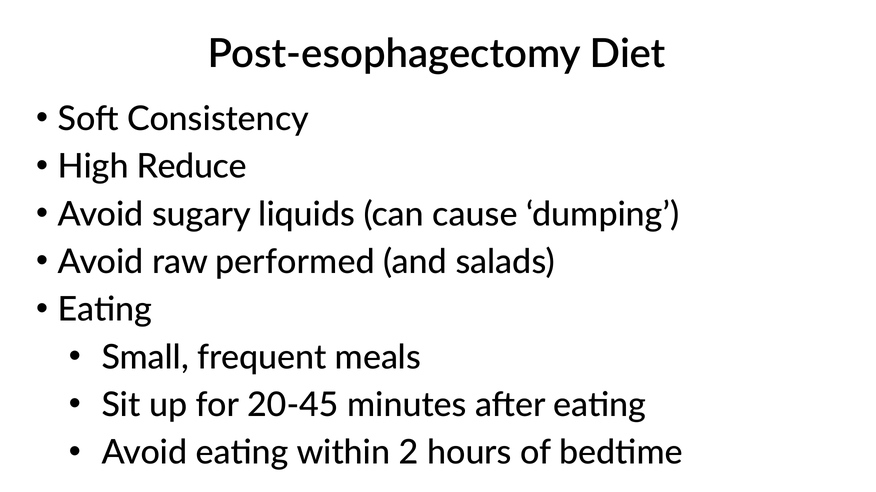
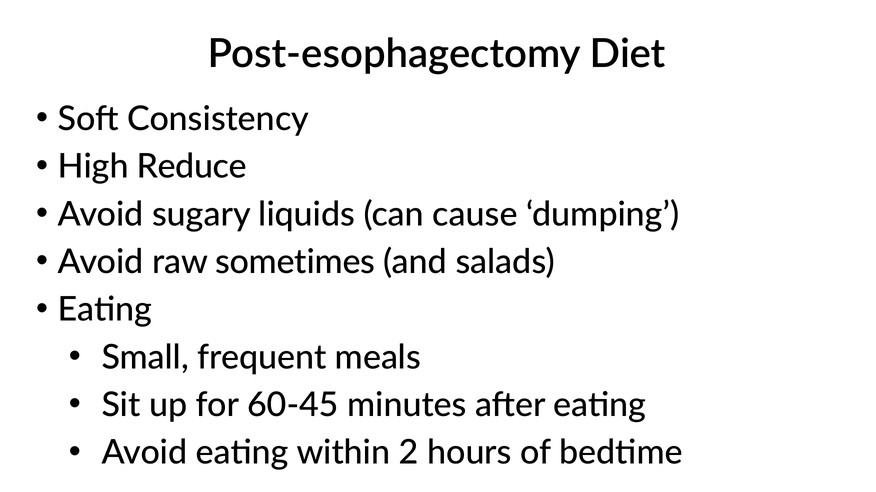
performed: performed -> sometimes (295, 262)
20-45: 20-45 -> 60-45 (293, 406)
